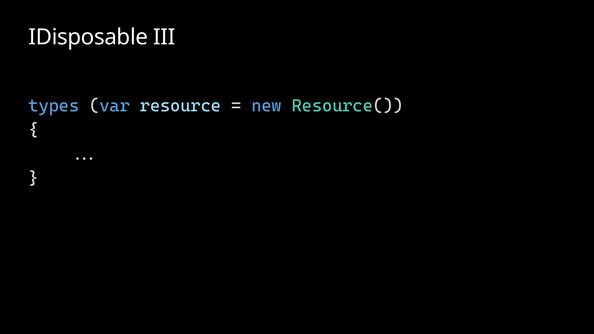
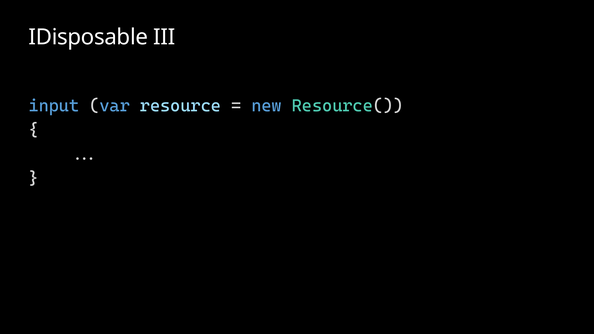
types: types -> input (54, 106)
